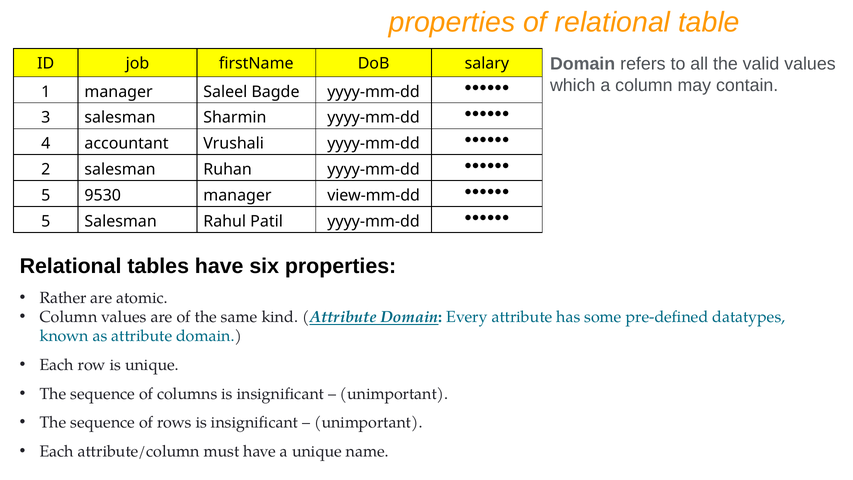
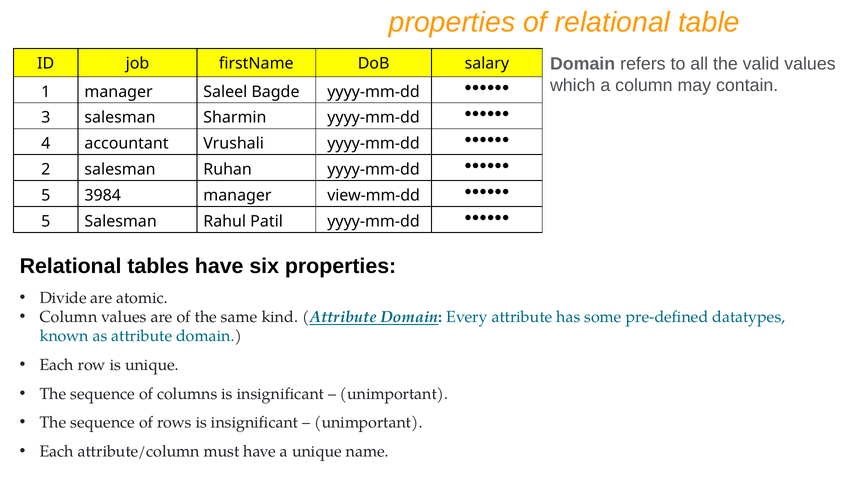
9530: 9530 -> 3984 (103, 195)
Rather: Rather -> Divide (63, 298)
